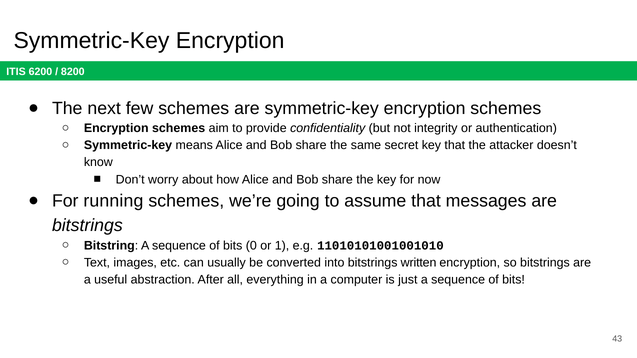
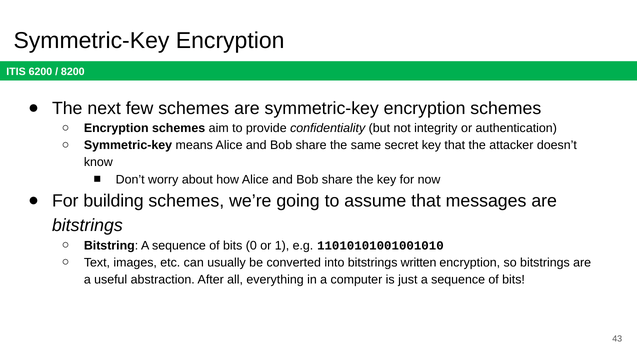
running: running -> building (114, 201)
